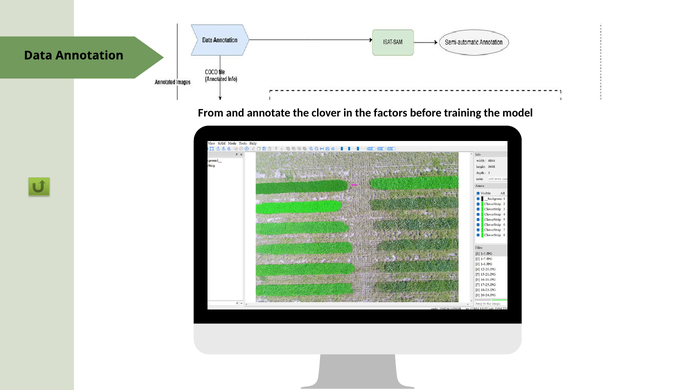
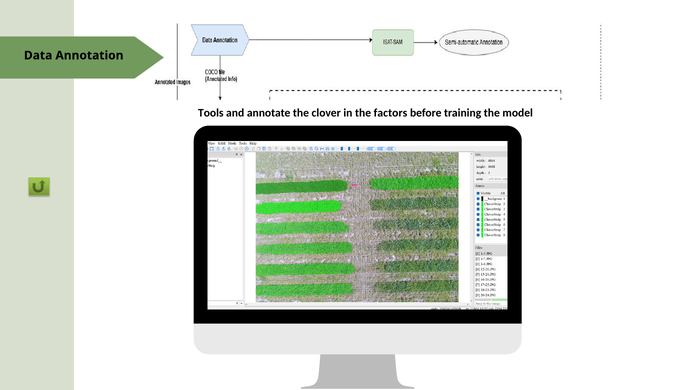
From: From -> Tools (211, 113)
